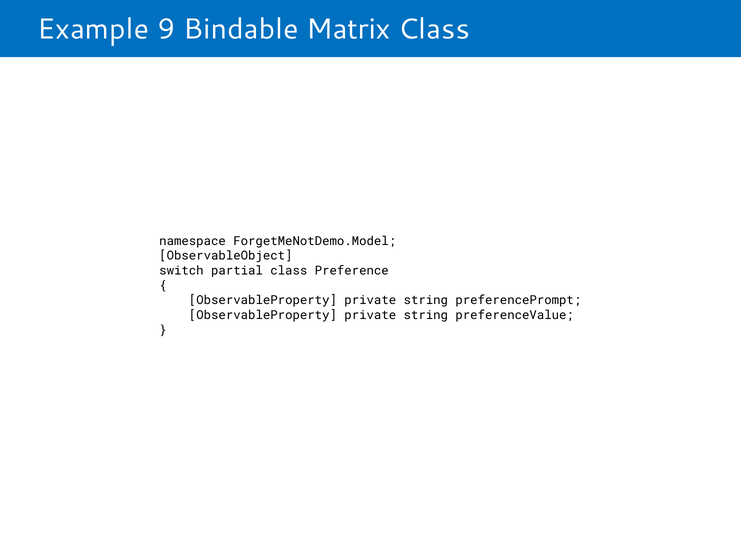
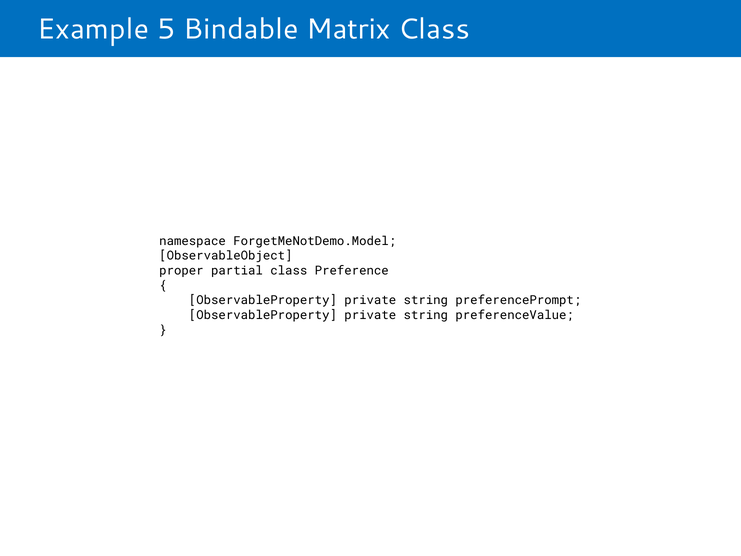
9: 9 -> 5 (166, 29)
switch: switch -> proper (181, 271)
